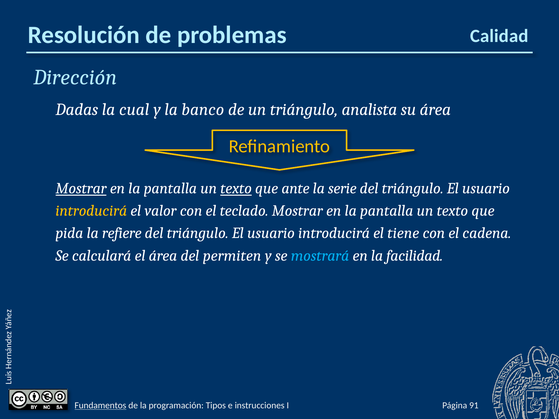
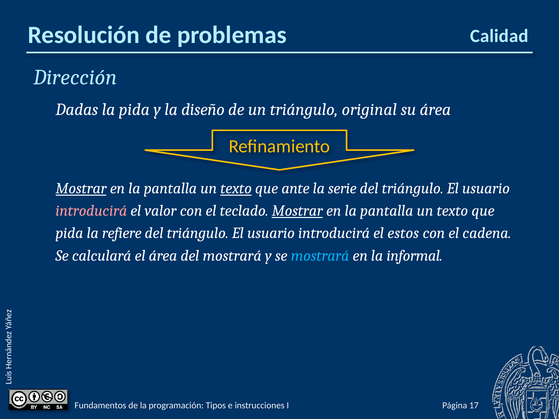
la cual: cual -> pida (134, 109)
banco: banco -> diseño (203, 109)
analista: analista -> original (369, 109)
introducirá colour: yellow -> pink (91, 211)
Mostrar underline: none -> present (297, 211)
tiene: tiene -> estos (403, 233)
del permiten: permiten -> mostrará (232, 256)
facilidad: facilidad -> informal (415, 256)
Fundamentos underline: present -> none (100, 406)
91: 91 -> 17 (474, 406)
